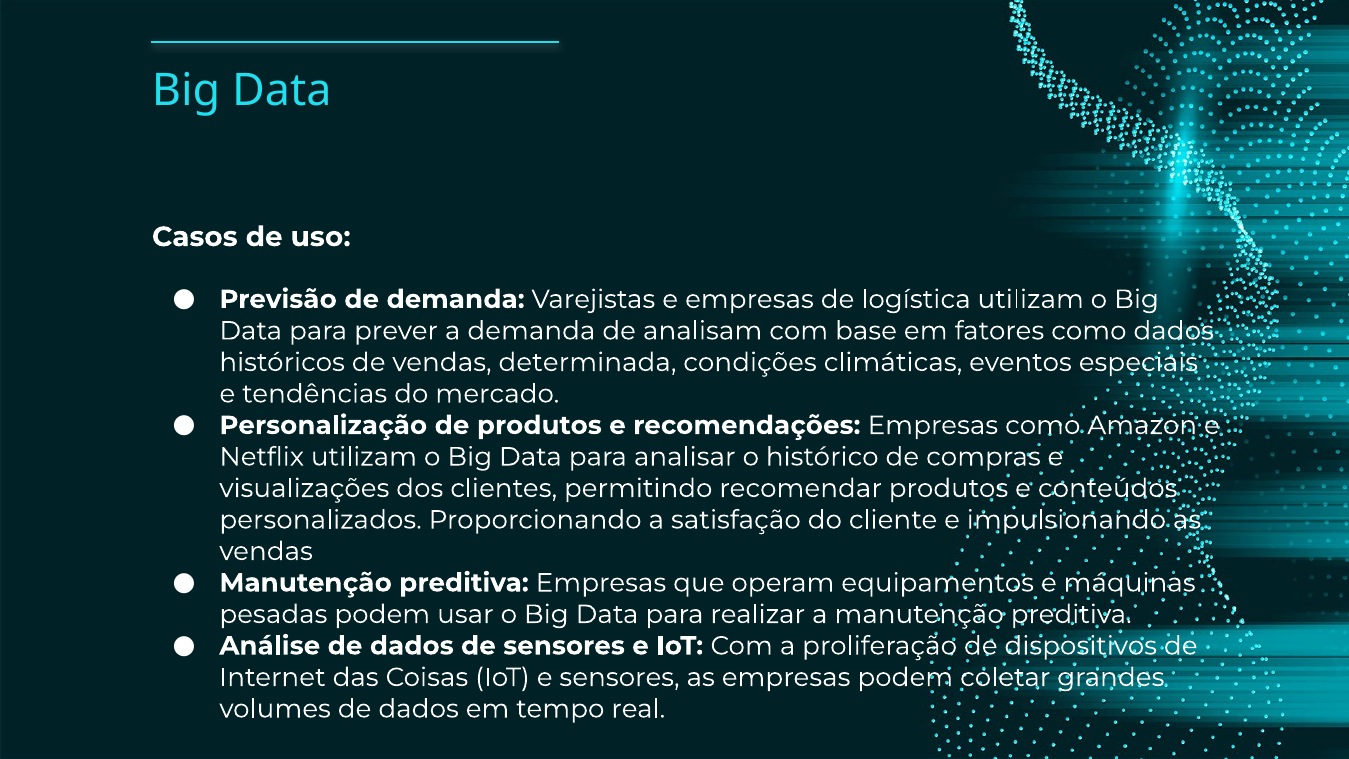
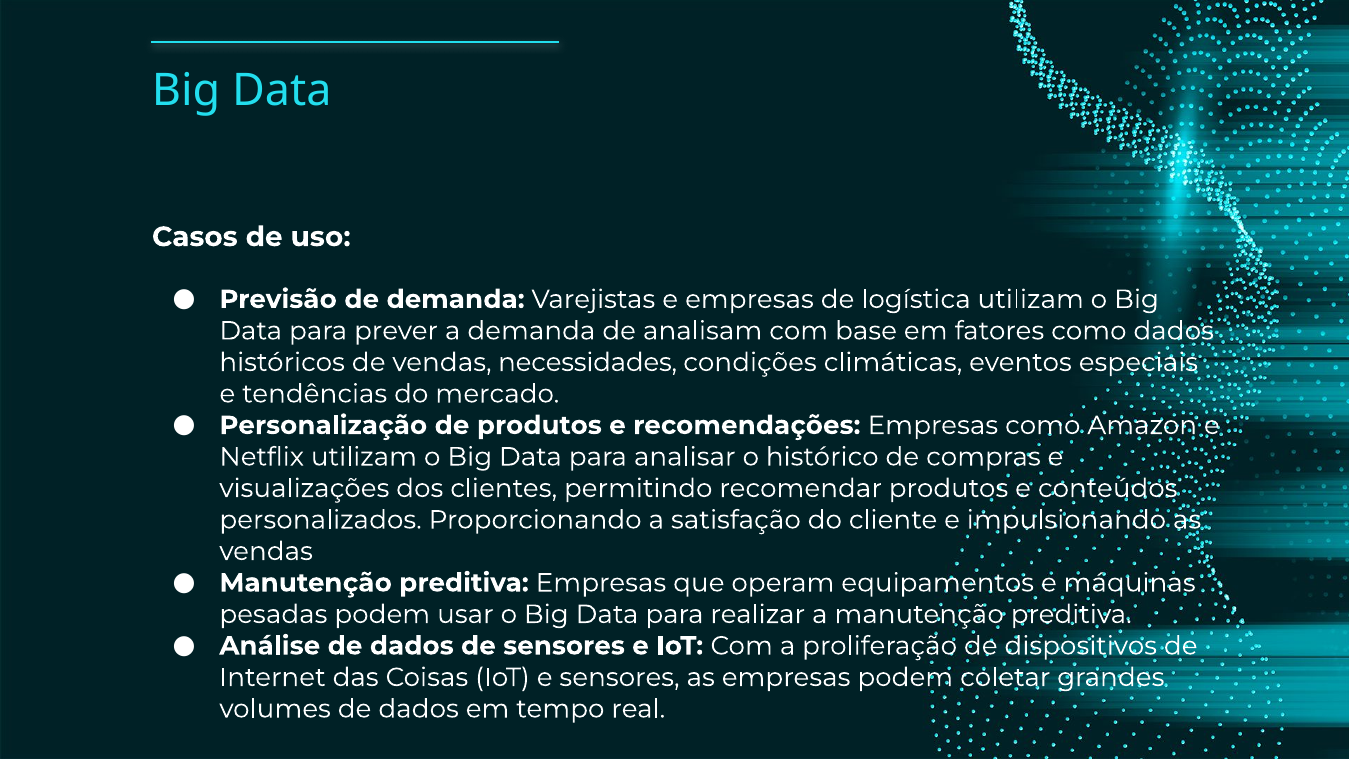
determinada: determinada -> necessidades (588, 362)
